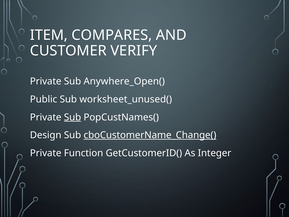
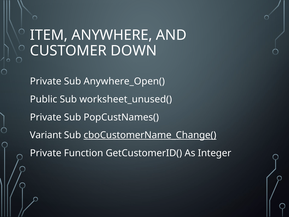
COMPARES: COMPARES -> ANYWHERE (112, 35)
VERIFY: VERIFY -> DOWN (134, 51)
Sub underline: present -> none (73, 117)
Design: Design -> Variant (46, 135)
